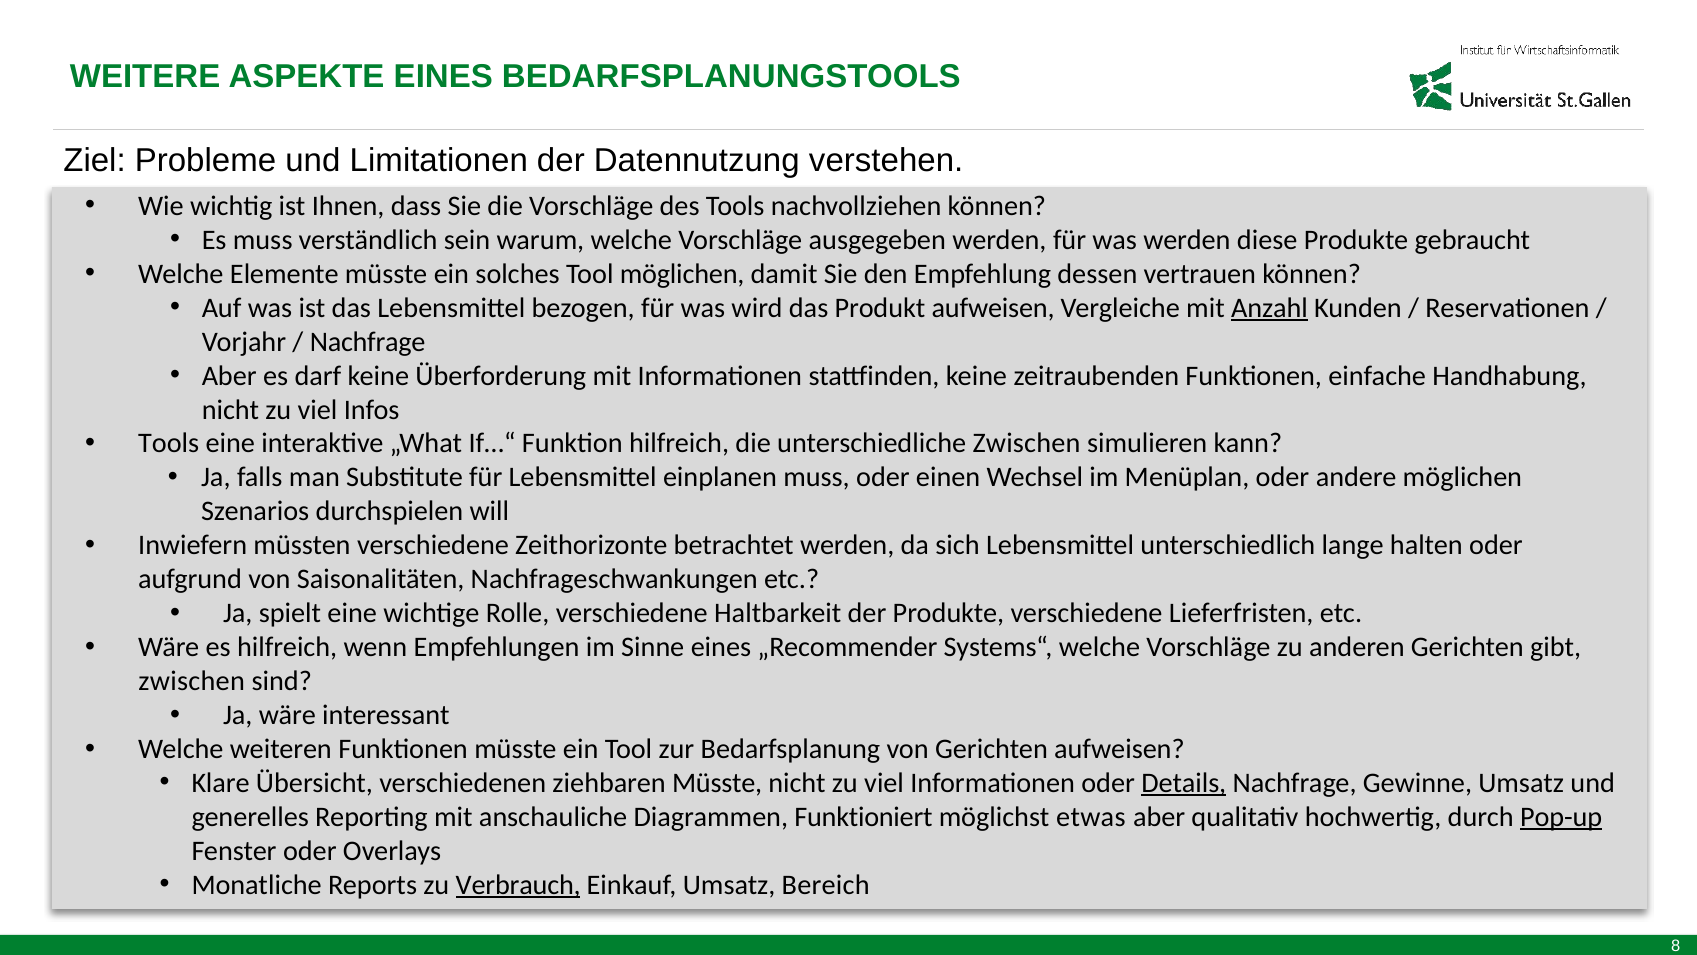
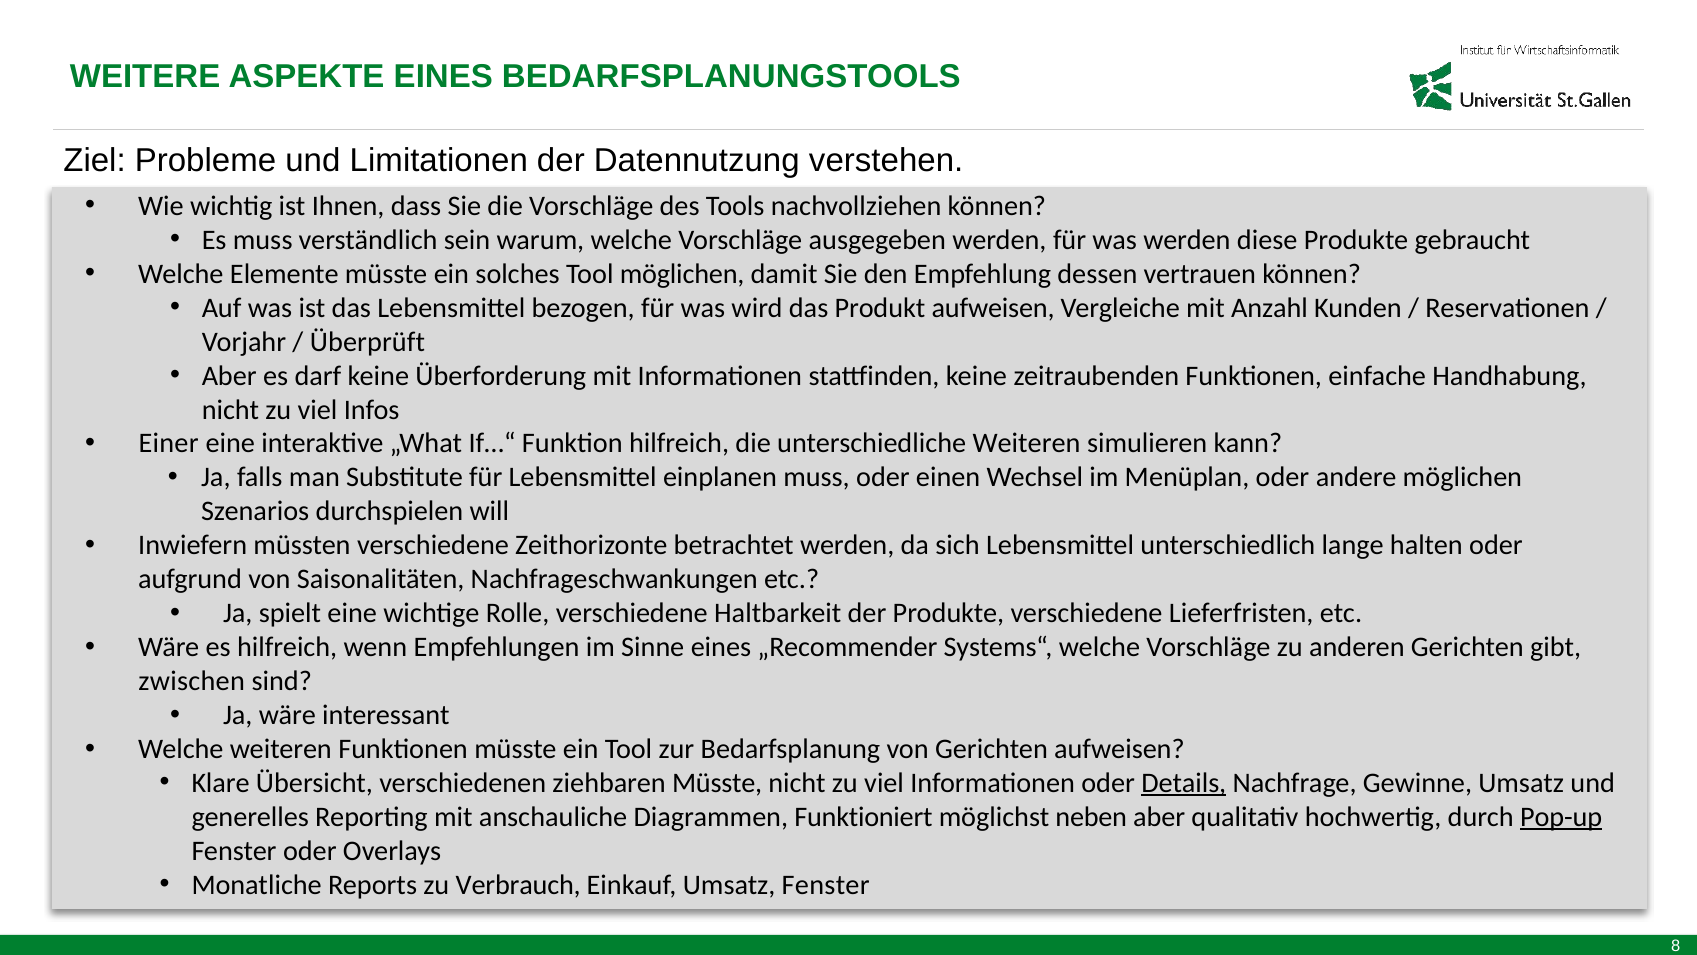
Anzahl underline: present -> none (1269, 308)
Nachfrage: Nachfrage -> Überprüft (367, 342)
Tools: Tools -> Einer (169, 443)
unterschiedliche Zwischen: Zwischen -> Weiteren (1027, 443)
etwas: etwas -> neben (1091, 817)
Verbrauch underline: present -> none (518, 885)
Umsatz Bereich: Bereich -> Fenster (826, 885)
